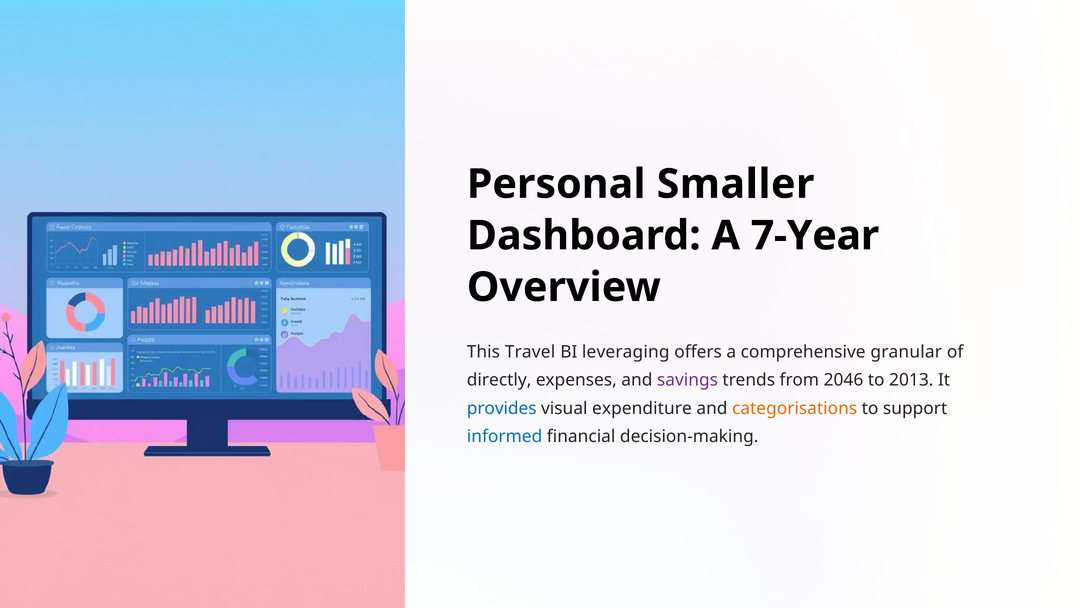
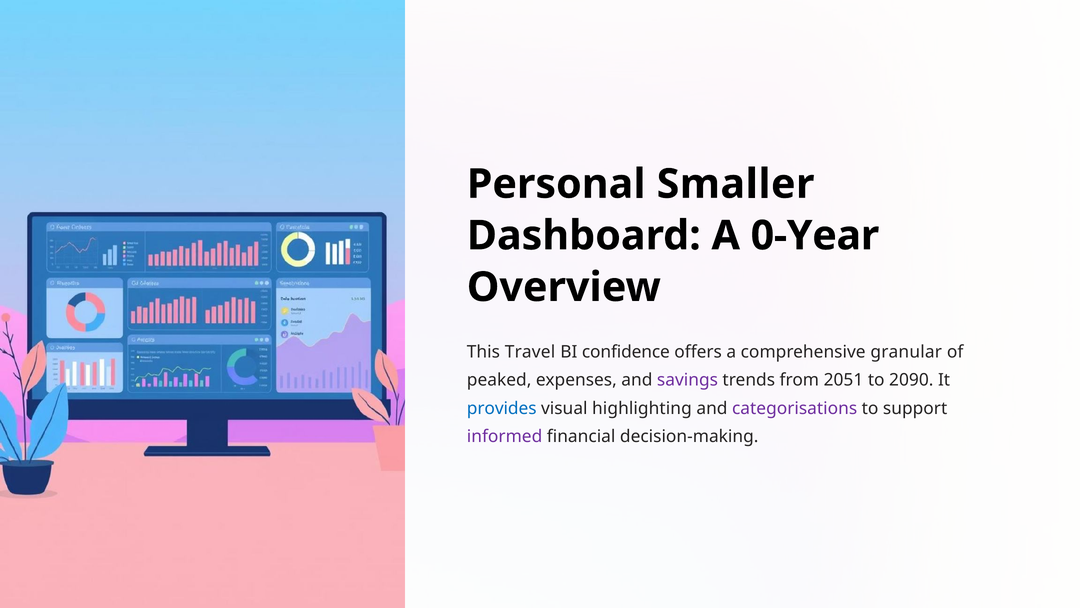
7-Year: 7-Year -> 0-Year (815, 236)
leveraging: leveraging -> confidence (626, 352)
directly: directly -> peaked (499, 380)
2046: 2046 -> 2051 (843, 380)
2013: 2013 -> 2090 (911, 380)
expenditure: expenditure -> highlighting (642, 408)
categorisations colour: orange -> purple (795, 408)
informed colour: blue -> purple (505, 436)
